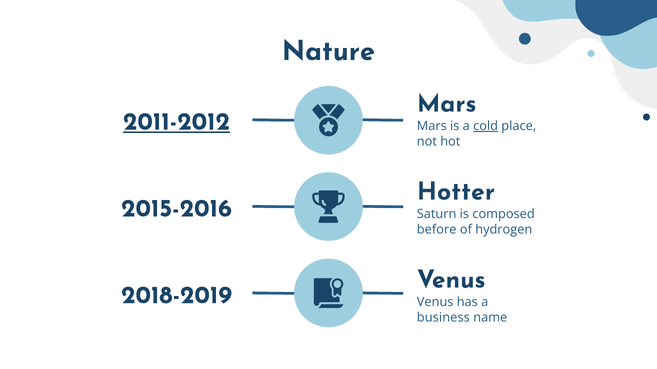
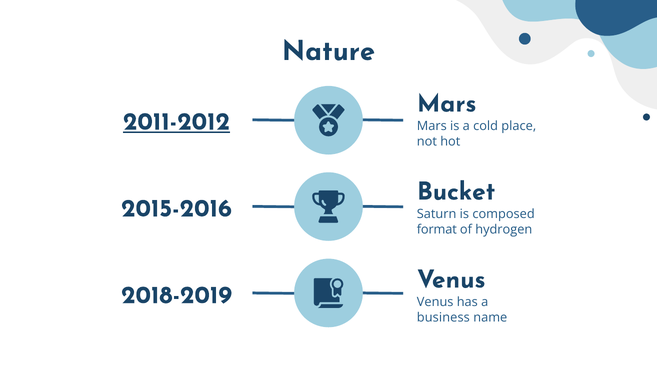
cold underline: present -> none (486, 126)
Hotter: Hotter -> Bucket (456, 192)
before: before -> format (437, 230)
